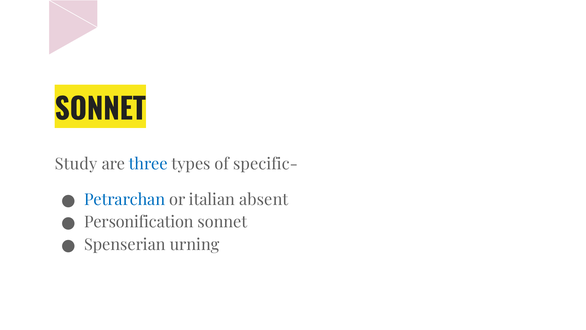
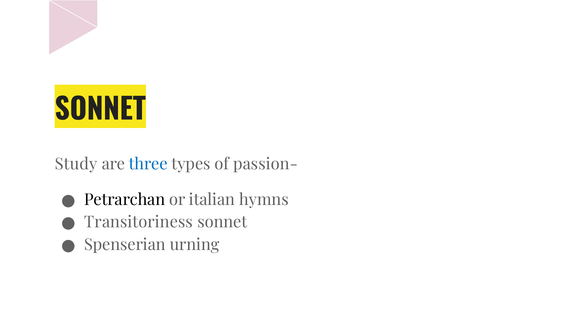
specific-: specific- -> passion- (266, 164)
Petrarchan colour: blue -> black (125, 200)
absent: absent -> hymns (264, 200)
Personification: Personification -> Transitoriness (139, 222)
